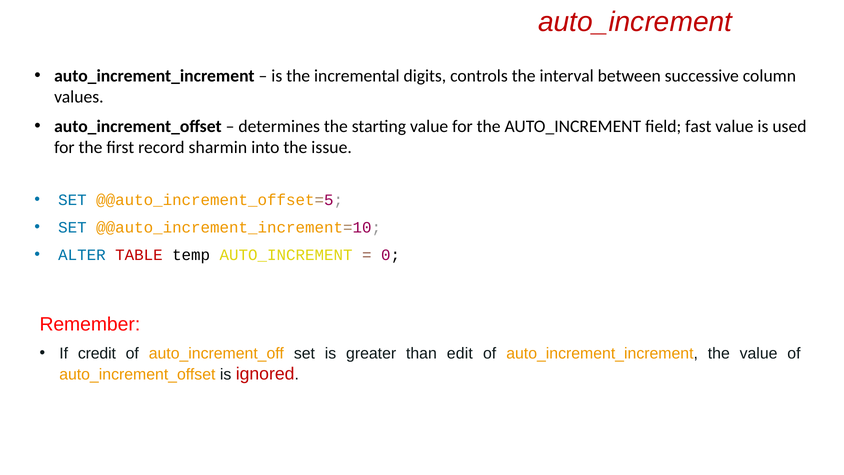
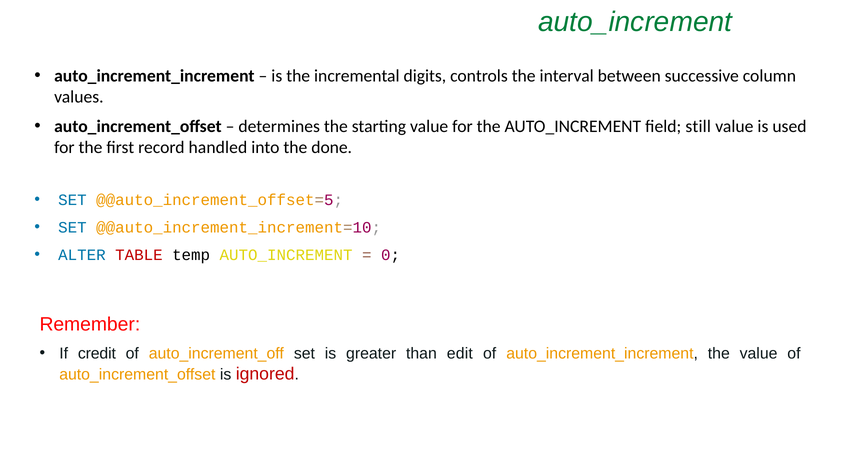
auto_increment colour: red -> green (635, 22)
fast: fast -> still (698, 126)
sharmin: sharmin -> handled (218, 148)
issue: issue -> done (332, 148)
